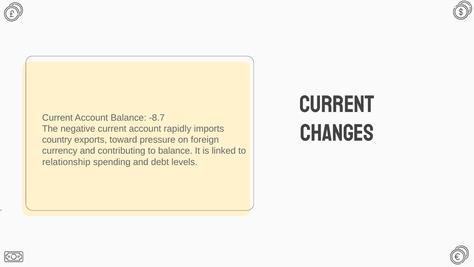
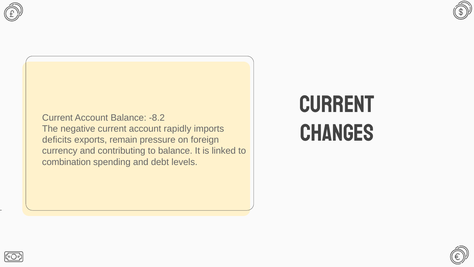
-8.7: -8.7 -> -8.2 (157, 118)
country: country -> deficits (57, 140)
toward: toward -> remain (123, 140)
relationship: relationship -> combination (66, 162)
